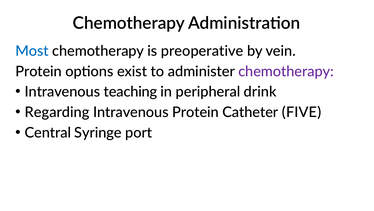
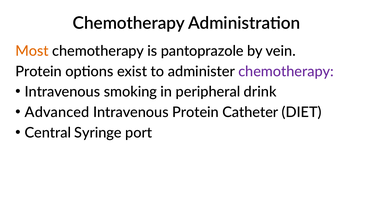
Most colour: blue -> orange (32, 51)
preoperative: preoperative -> pantoprazole (202, 51)
teaching: teaching -> smoking (130, 92)
Regarding: Regarding -> Advanced (57, 112)
FIVE: FIVE -> DIET (302, 112)
